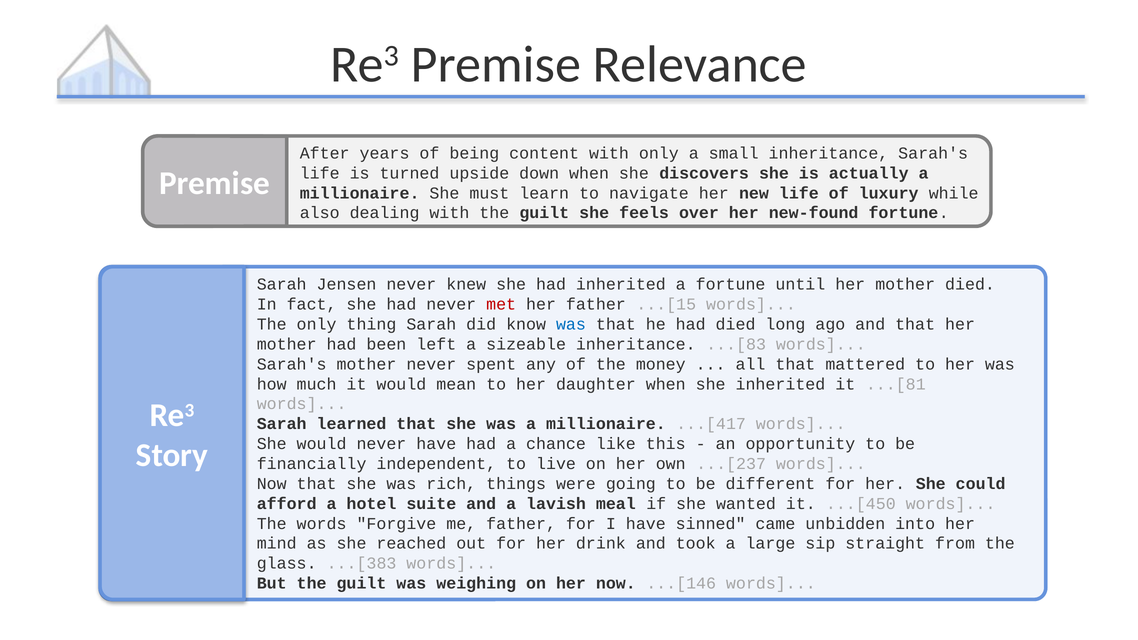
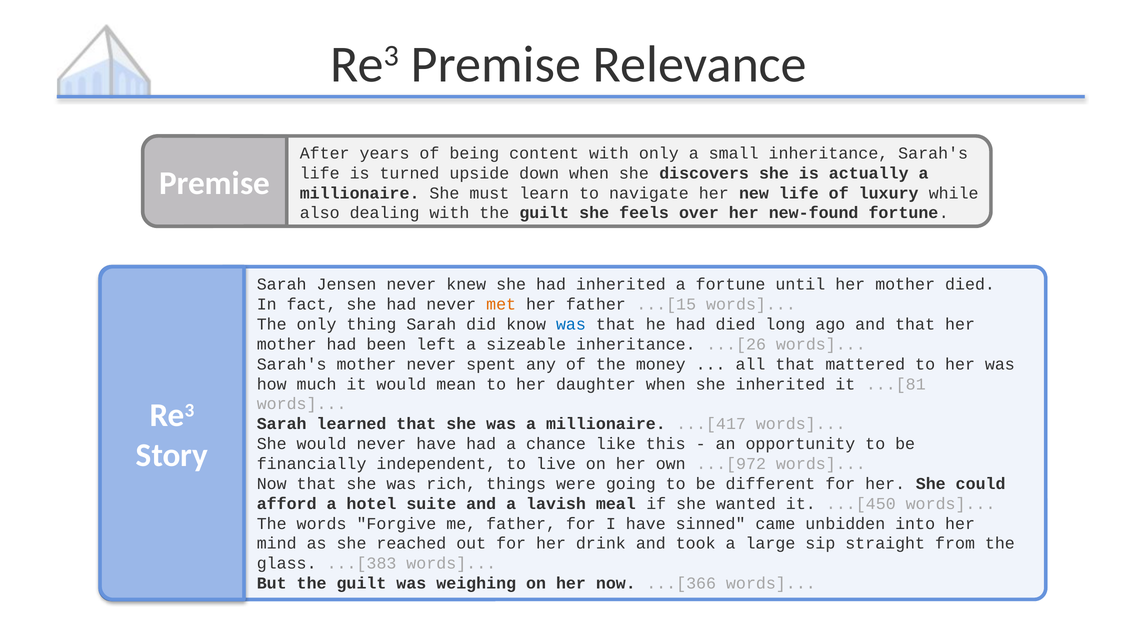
met colour: red -> orange (501, 304)
...[83: ...[83 -> ...[26 (736, 344)
...[237: ...[237 -> ...[972 (731, 464)
...[146: ...[146 -> ...[366 (681, 583)
